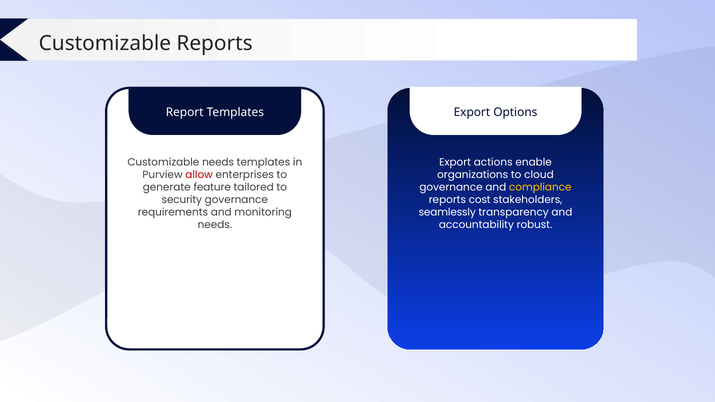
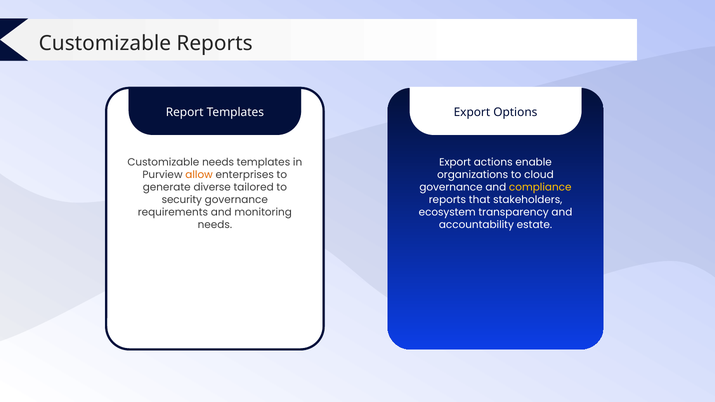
allow colour: red -> orange (199, 175)
feature: feature -> diverse (212, 187)
cost: cost -> that (480, 200)
seamlessly: seamlessly -> ecosystem (447, 212)
robust: robust -> estate (534, 225)
